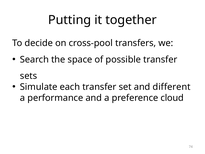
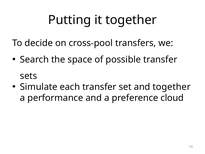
and different: different -> together (172, 87)
